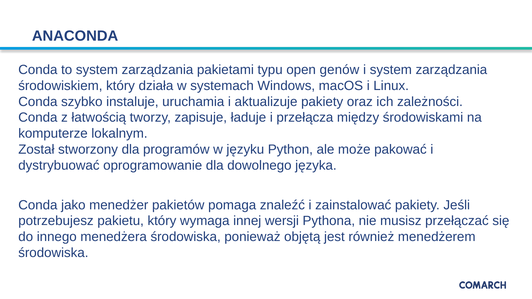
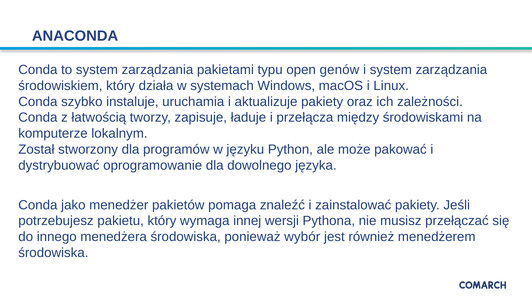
objętą: objętą -> wybór (302, 237)
